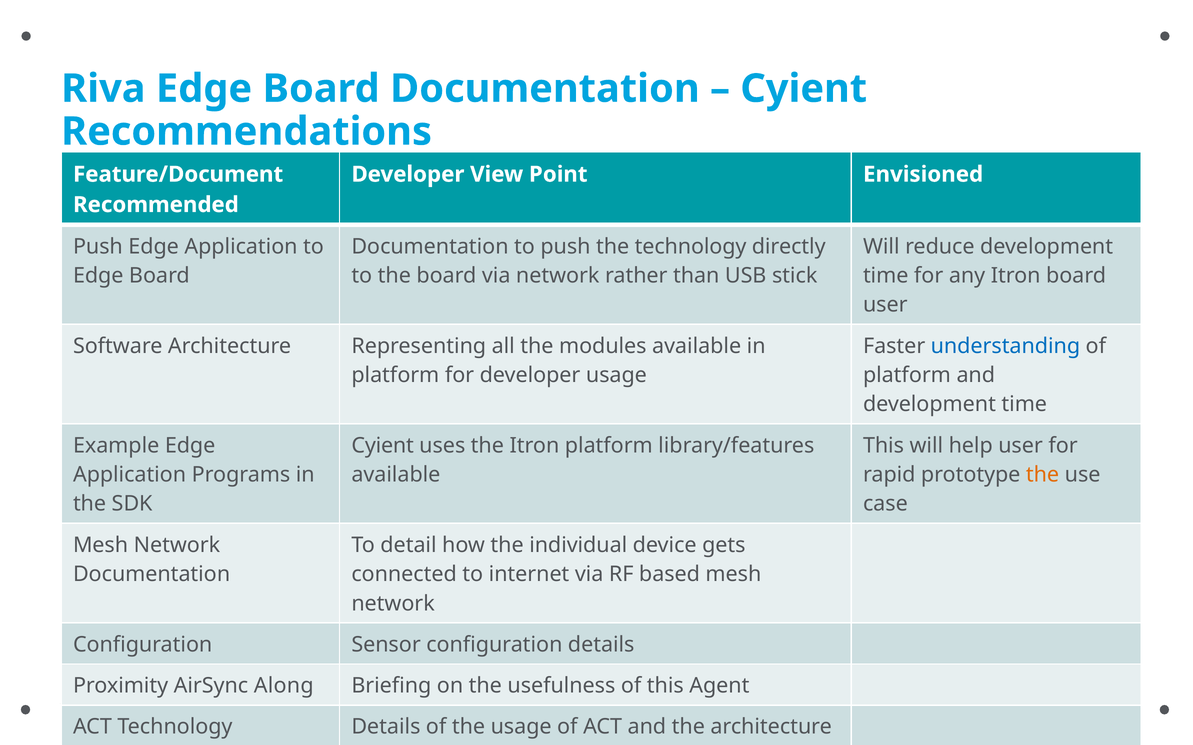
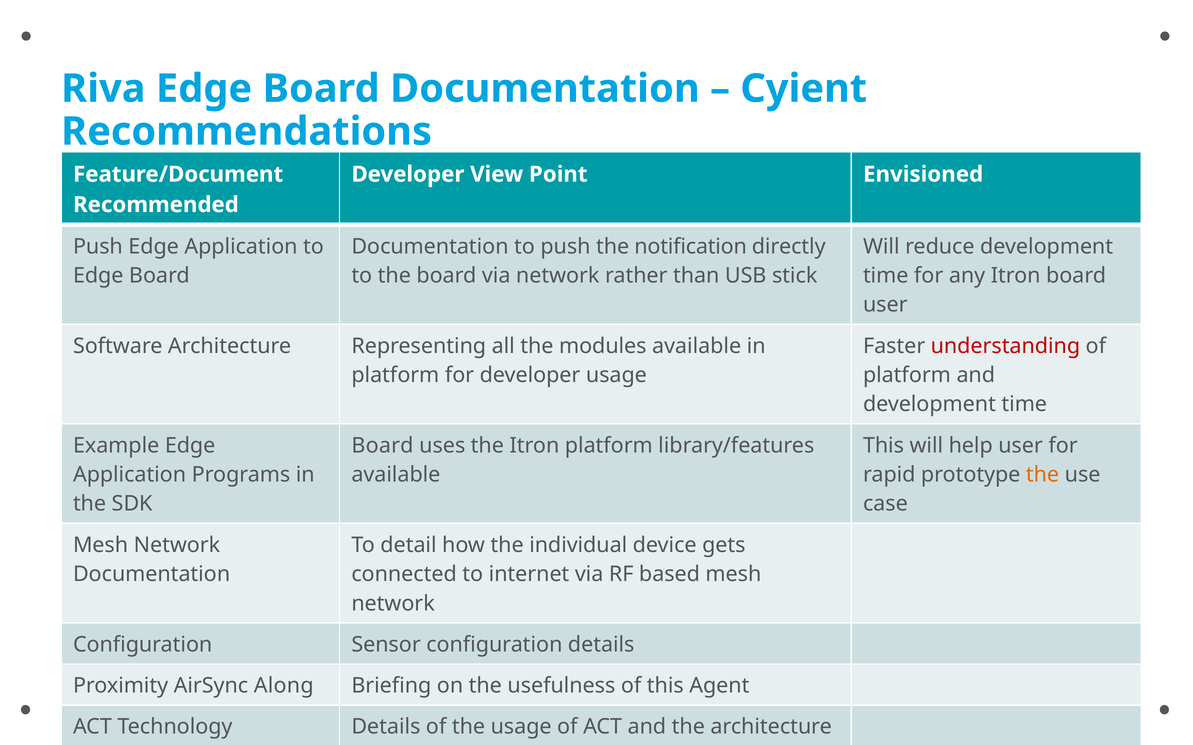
the technology: technology -> notification (691, 247)
understanding colour: blue -> red (1005, 346)
Cyient: Cyient -> Board (382, 446)
